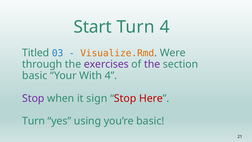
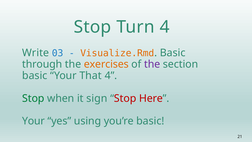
Start: Start -> Stop (92, 27)
Titled: Titled -> Write (36, 53)
Were: Were -> Basic (173, 53)
exercises colour: purple -> orange (106, 64)
With: With -> That (91, 75)
Stop colour: purple -> green (33, 98)
Turn: Turn -> Your (34, 121)
